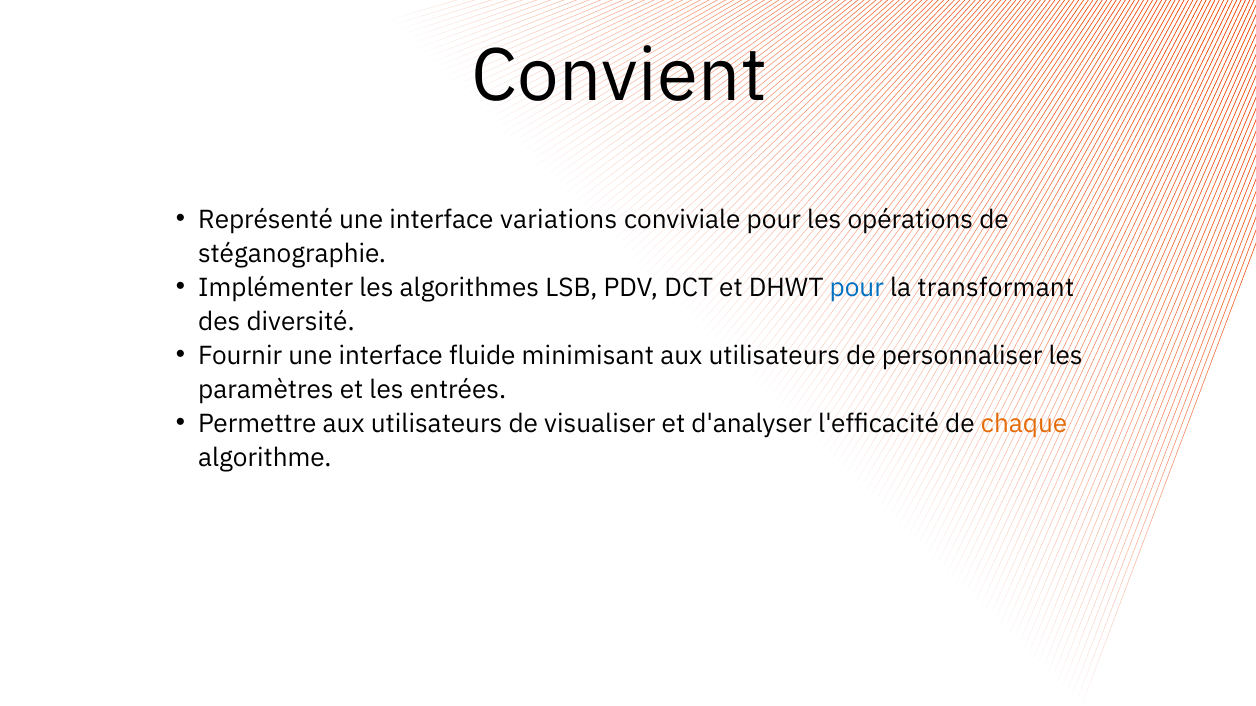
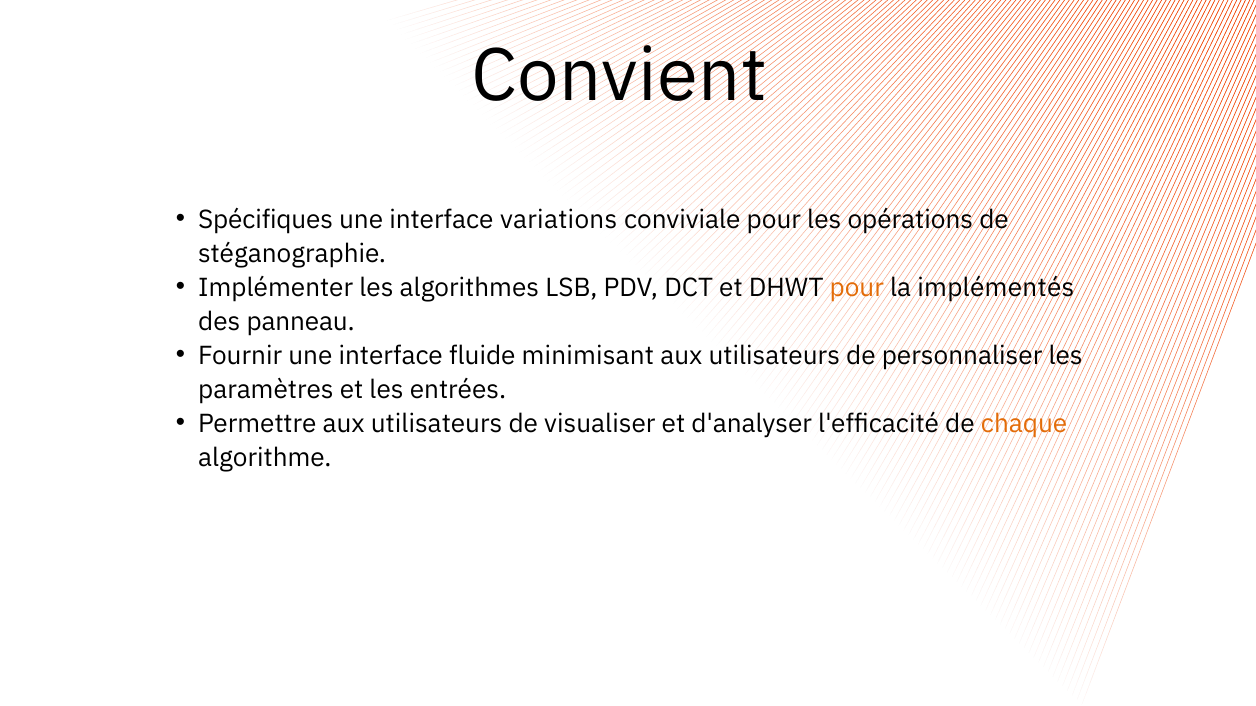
Représenté: Représenté -> Spécifiques (266, 220)
pour colour: blue -> orange (857, 288)
transformant: transformant -> implémentés (996, 288)
diversité: diversité -> panneau (301, 322)
